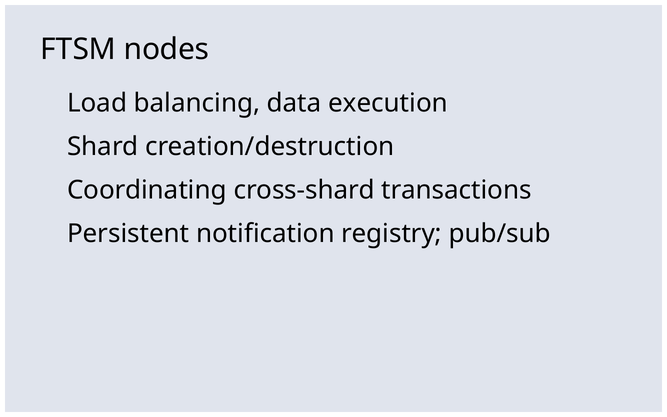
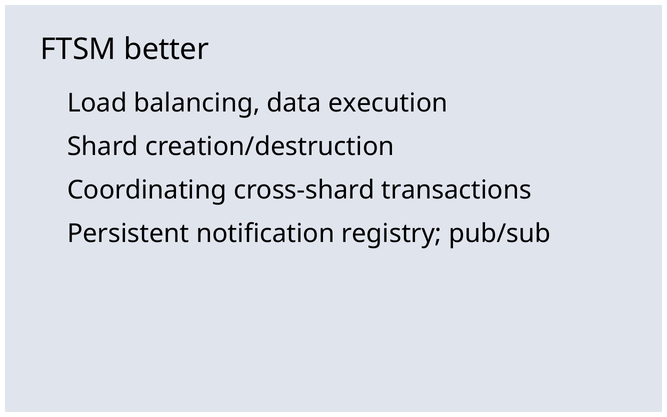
nodes: nodes -> better (166, 49)
